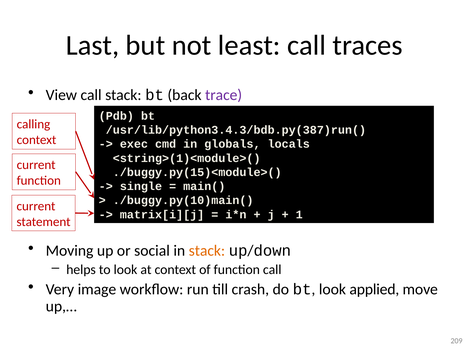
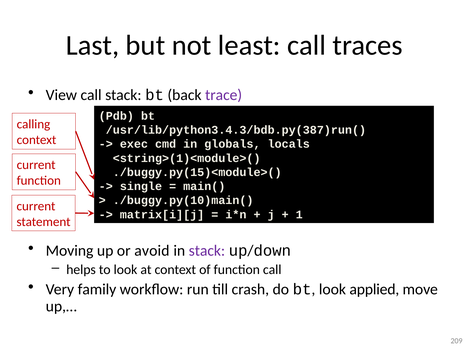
social: social -> avoid (152, 251)
stack colour: orange -> purple (207, 251)
image: image -> family (97, 289)
